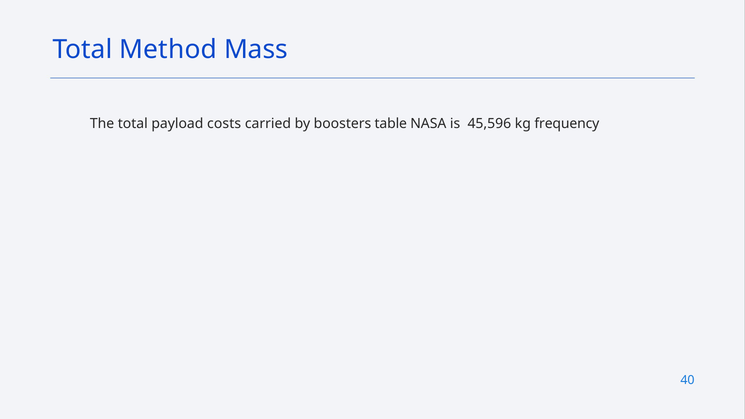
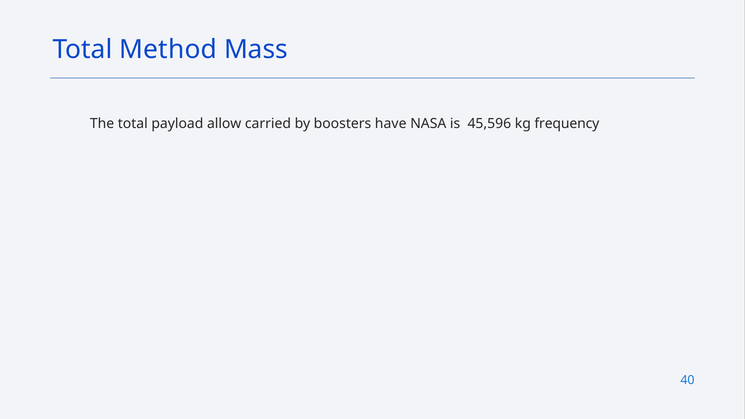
costs: costs -> allow (224, 124)
table: table -> have (391, 124)
